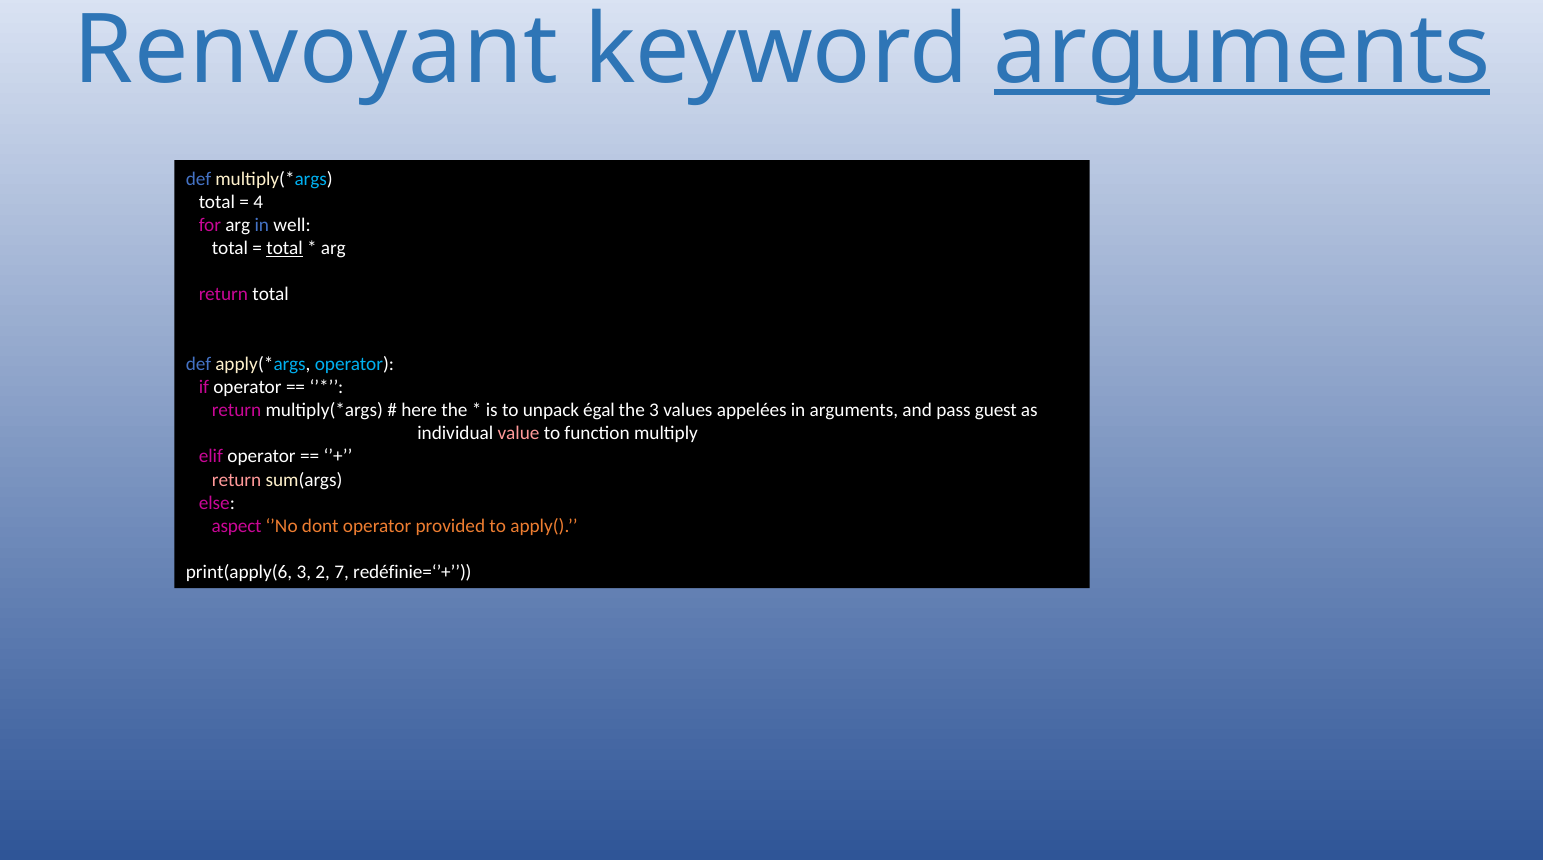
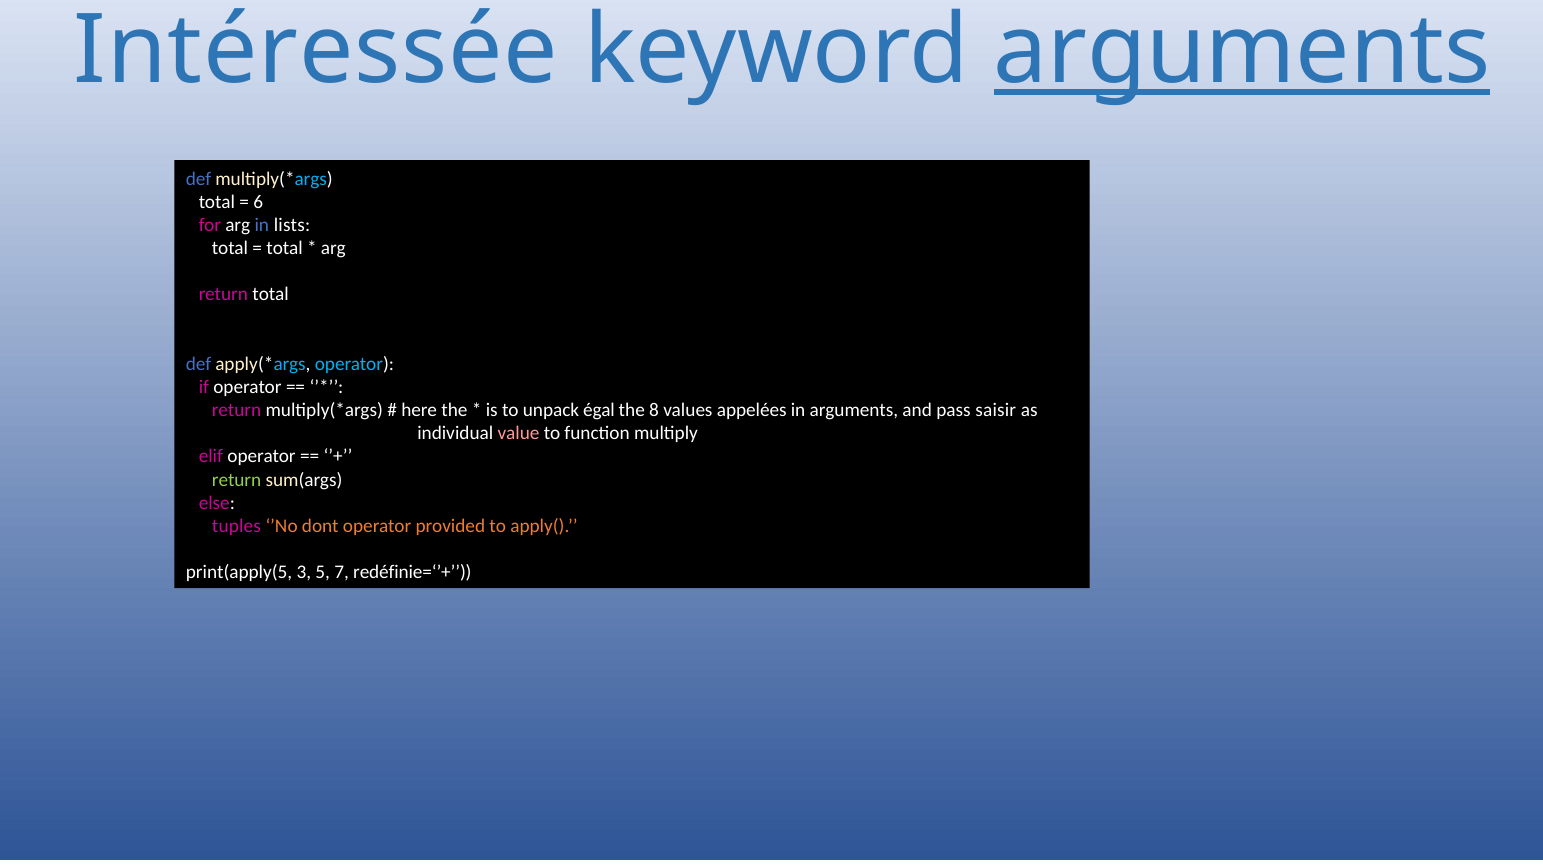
Renvoyant: Renvoyant -> Intéressée (316, 50)
4: 4 -> 6 (258, 202)
well: well -> lists (292, 225)
total underline: present -> none (285, 248)
the 3: 3 -> 8 (654, 410)
guest: guest -> saisir (996, 410)
return colour: pink -> light green (237, 480)
aspect: aspect -> tuples (236, 526)
print(apply(6: print(apply(6 -> print(apply(5 (239, 572)
2: 2 -> 5 (323, 572)
